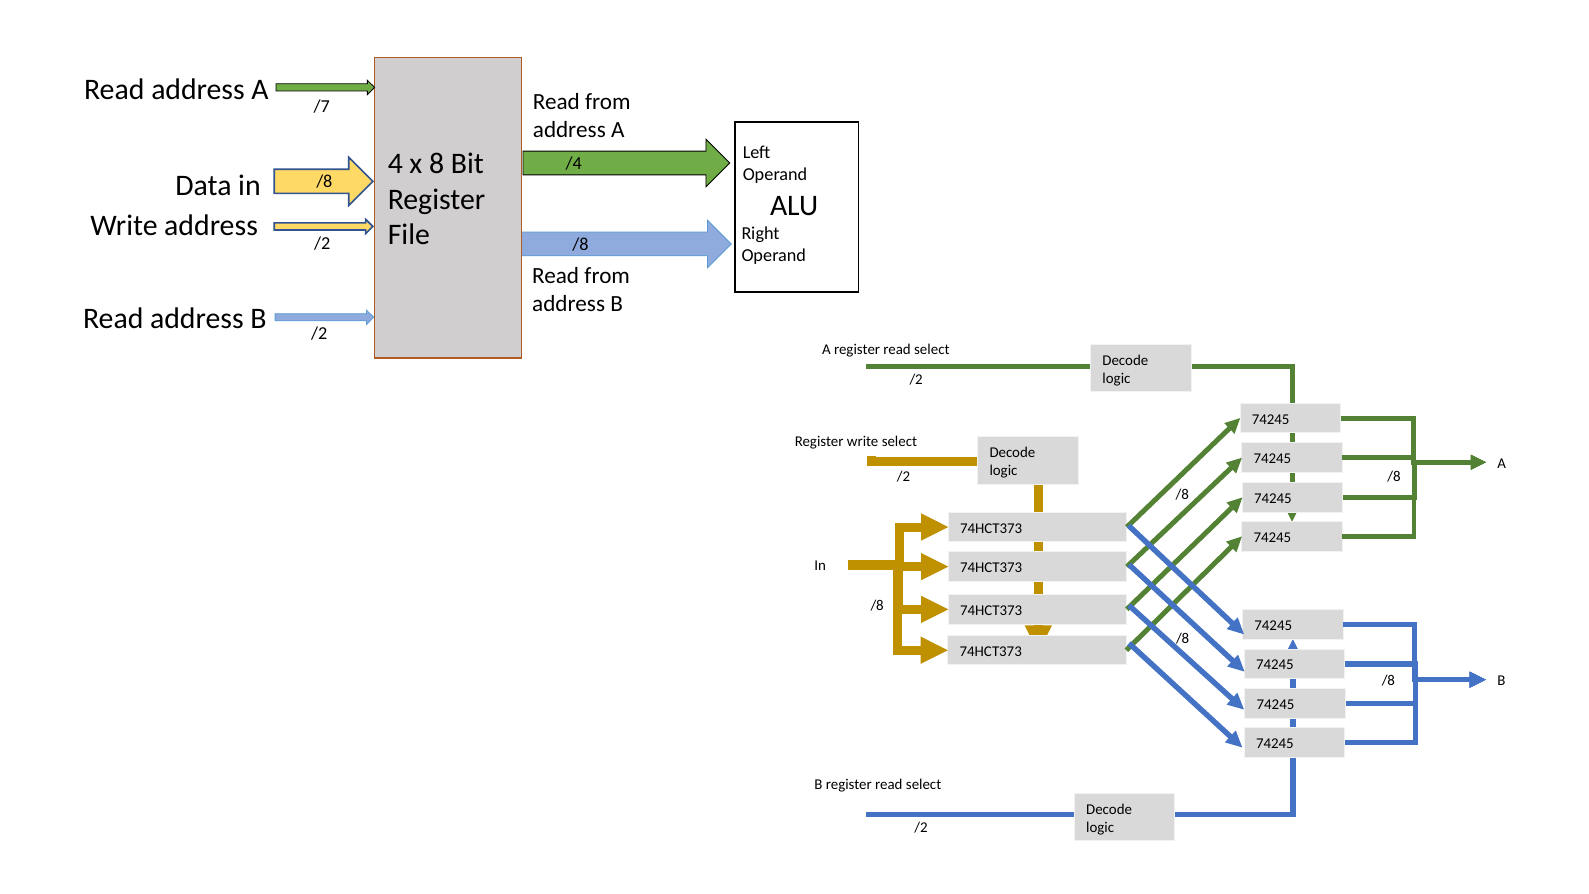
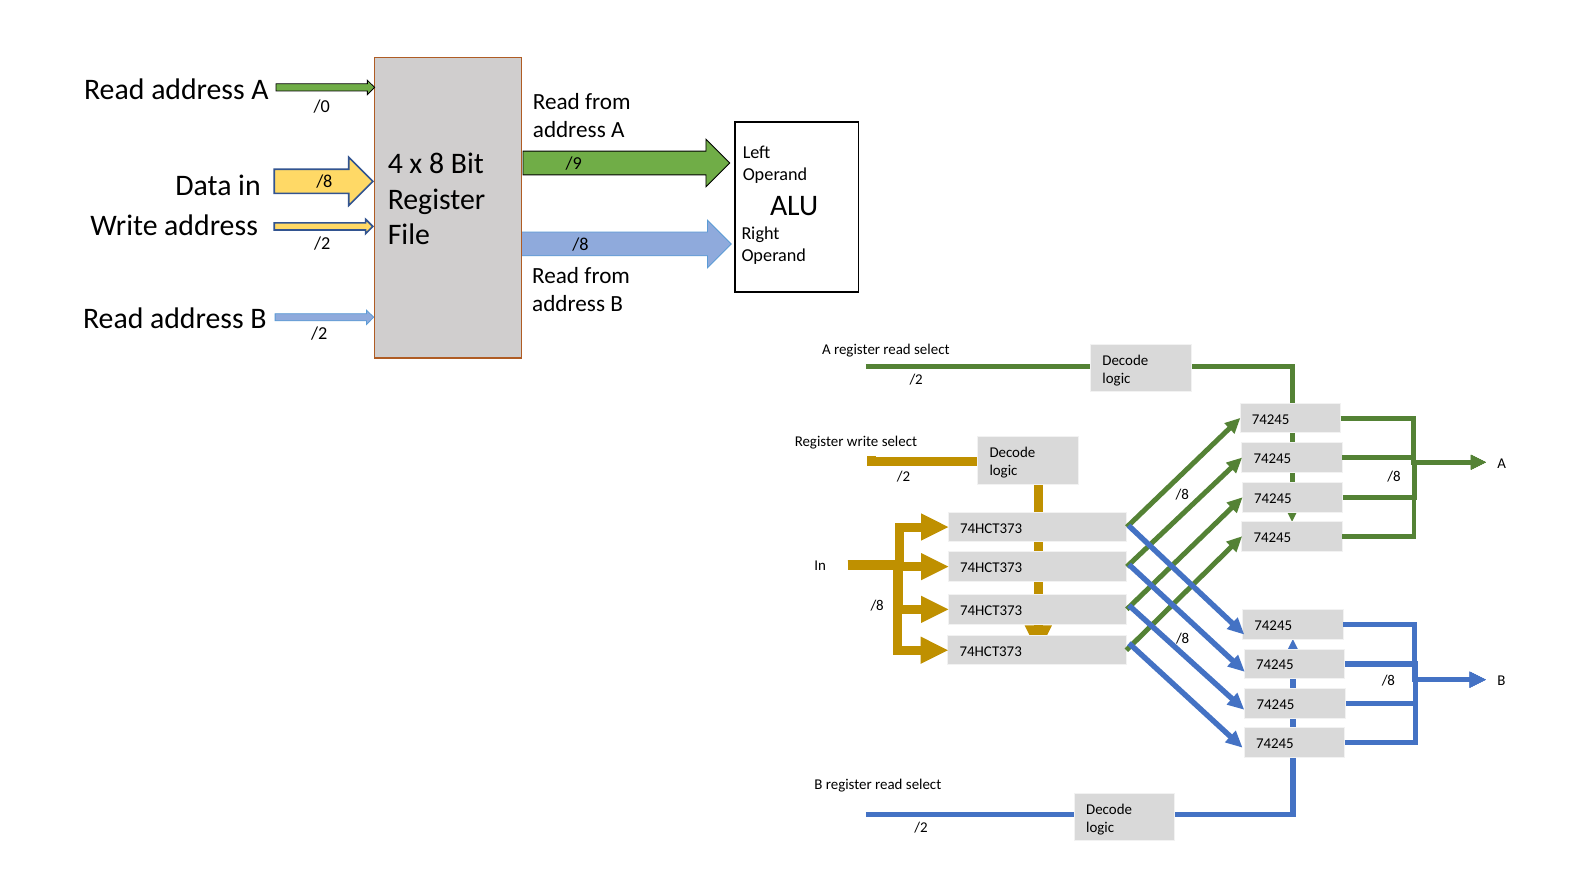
/7: /7 -> /0 (322, 107)
/4: /4 -> /9 (574, 163)
